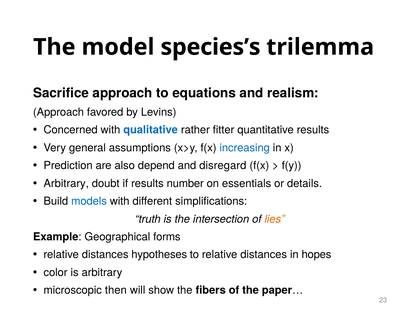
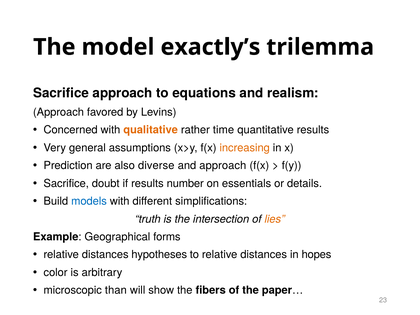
species’s: species’s -> exactly’s (210, 47)
qualitative colour: blue -> orange (151, 130)
fitter: fitter -> time (223, 130)
increasing colour: blue -> orange (245, 148)
depend: depend -> diverse (156, 166)
and disregard: disregard -> approach (223, 166)
Arbitrary: Arbitrary -> Sacrifice (66, 183)
then: then -> than (116, 290)
